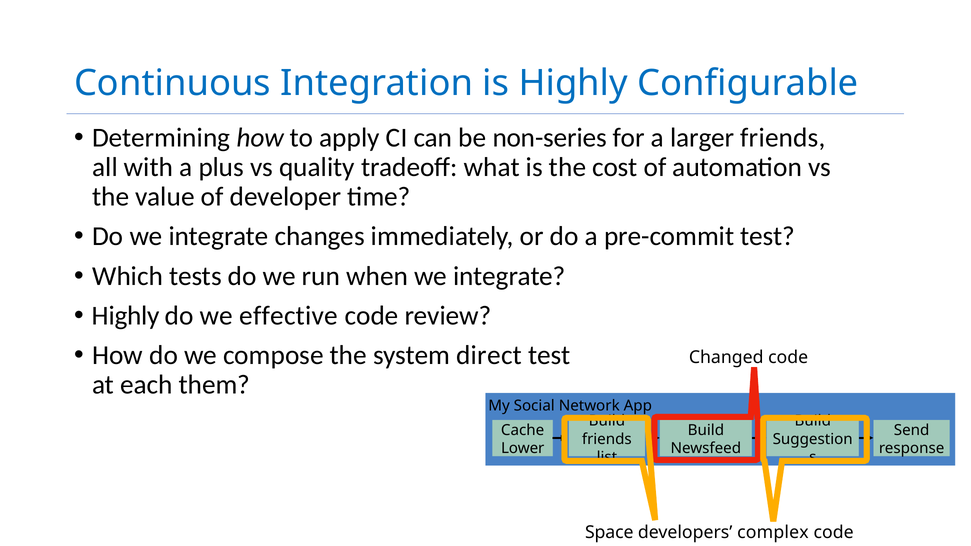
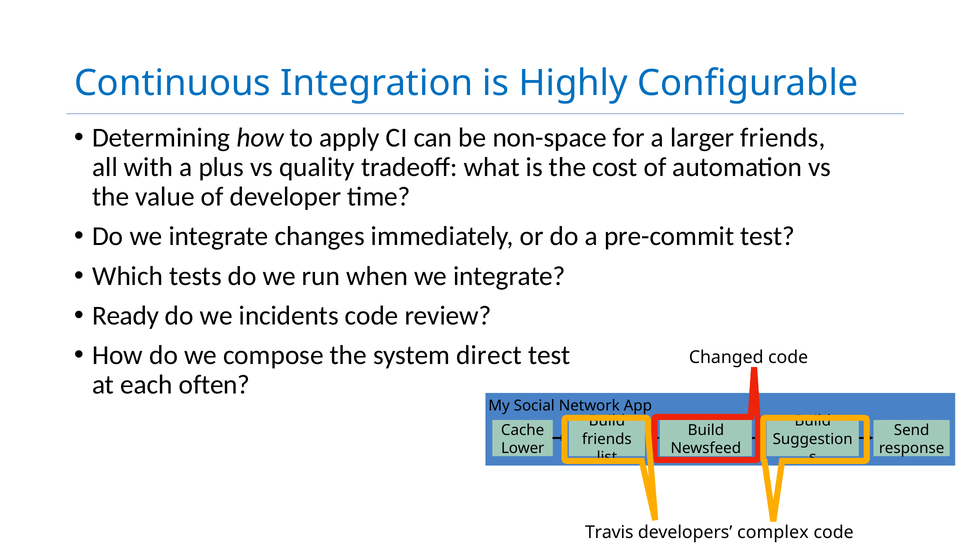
non-series: non-series -> non-space (550, 138)
Highly: Highly -> Ready (126, 316)
effective: effective -> incidents (289, 316)
them: them -> often (215, 385)
Space: Space -> Travis (609, 532)
